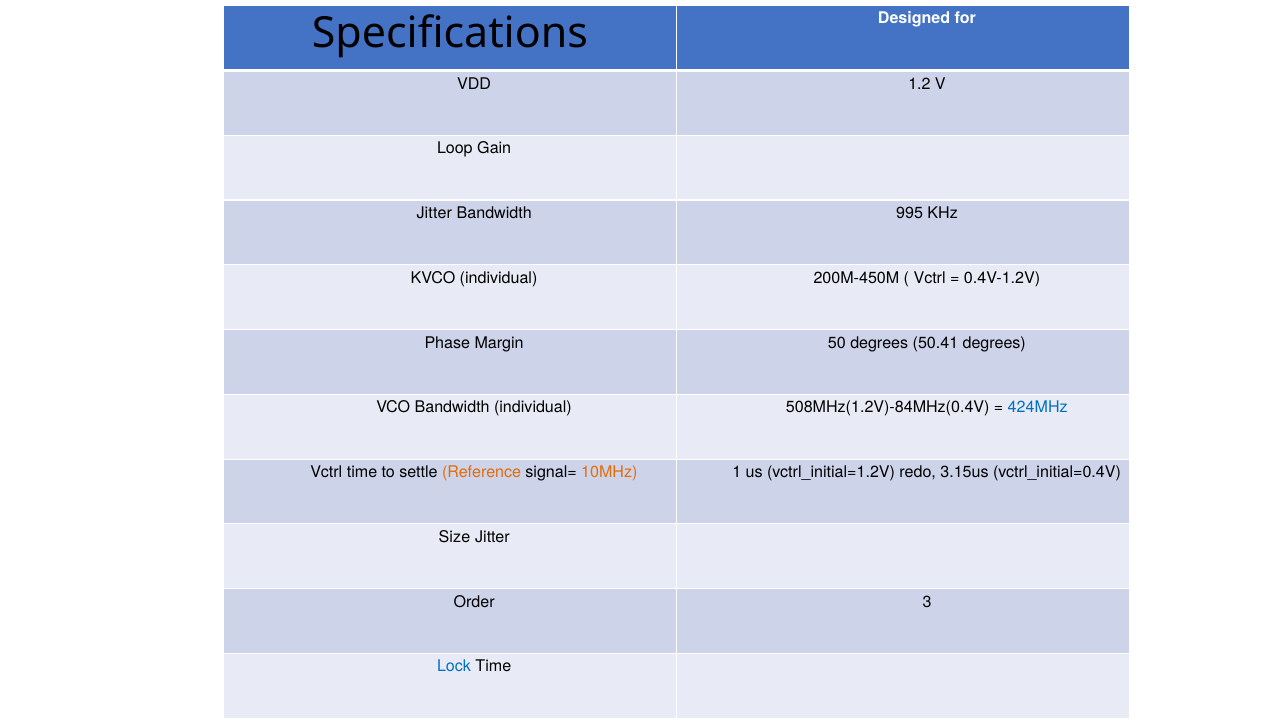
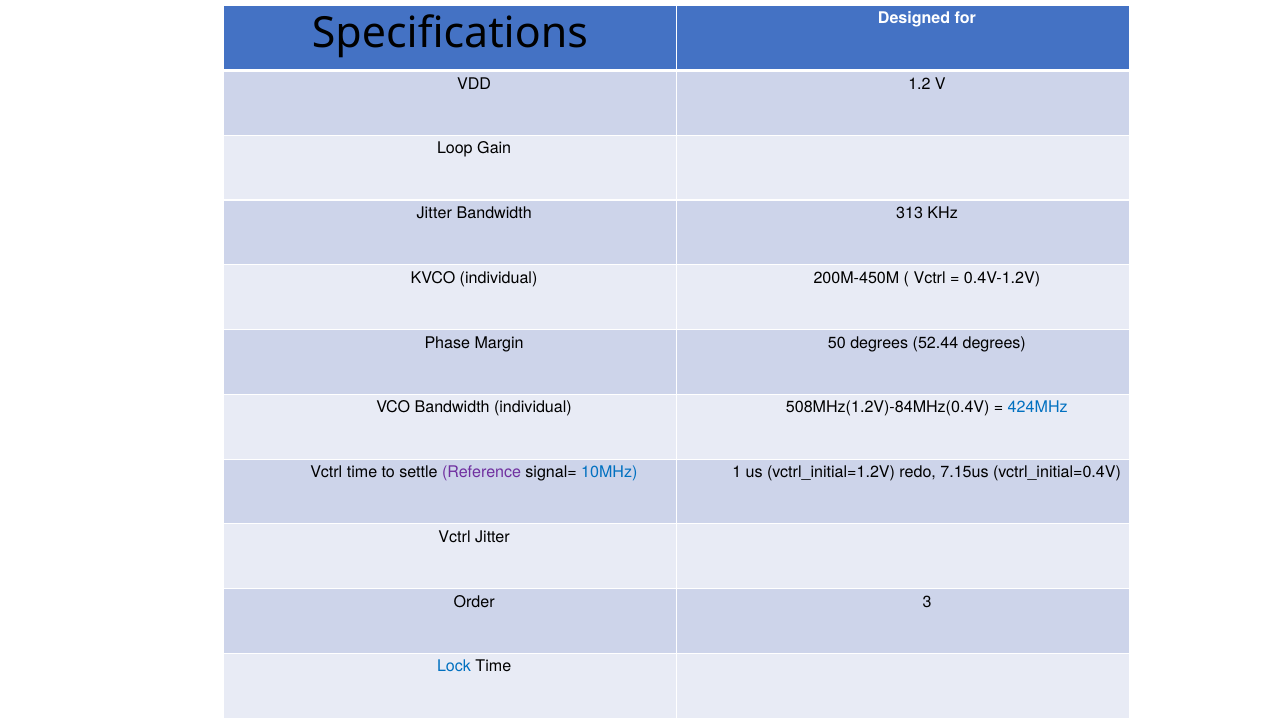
995: 995 -> 313 (910, 213)
50.41: 50.41 -> 52.44 (935, 343)
Reference colour: orange -> purple (481, 473)
10MHz colour: orange -> blue (609, 473)
3.15us: 3.15us -> 7.15us (965, 473)
Size: Size -> Vctrl (455, 537)
